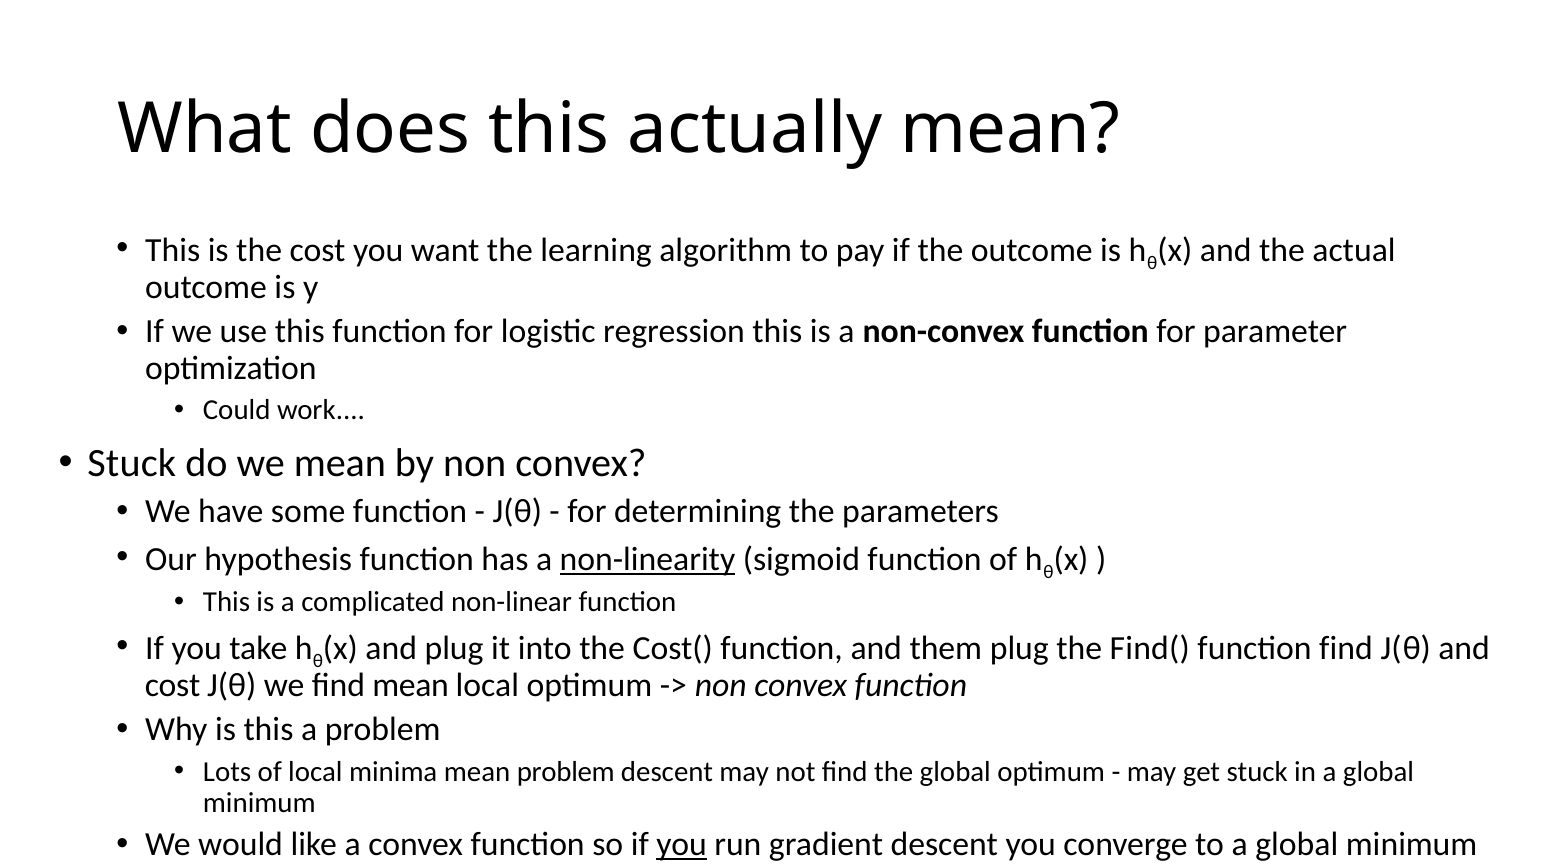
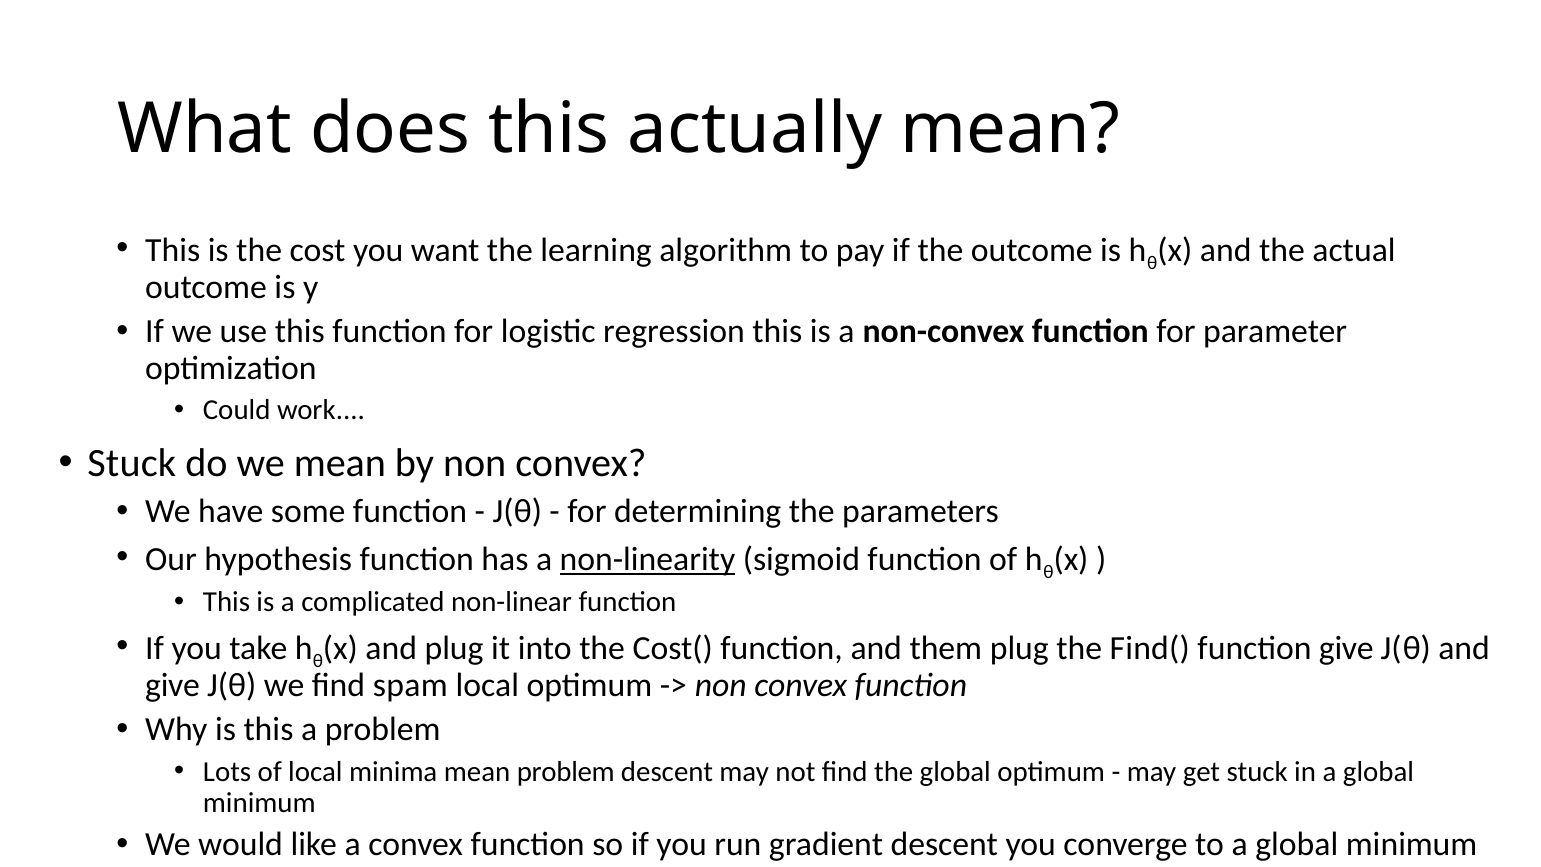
function find: find -> give (1346, 648)
cost: cost -> give (173, 685)
find mean: mean -> spam (410, 685)
you underline: present -> none (682, 844)
